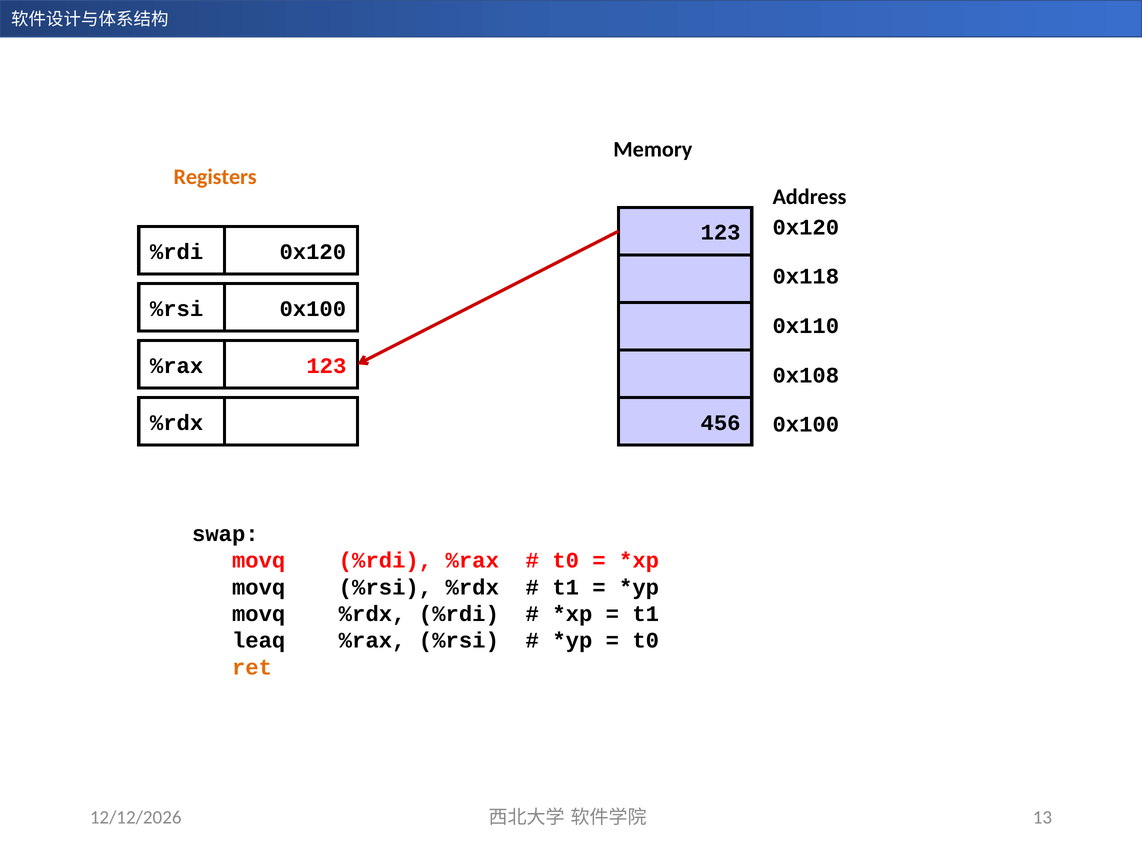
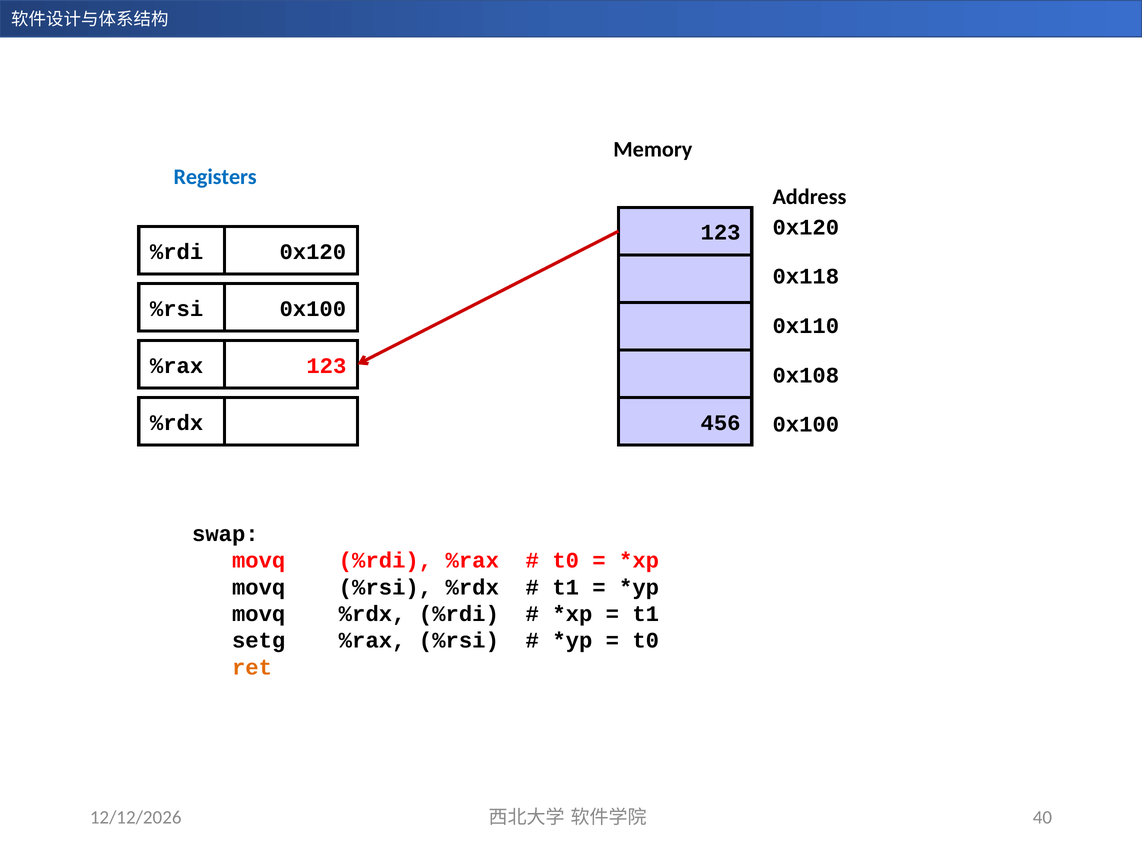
Registers colour: orange -> blue (215, 177)
leaq: leaq -> setg (259, 641)
13: 13 -> 40 (1042, 818)
